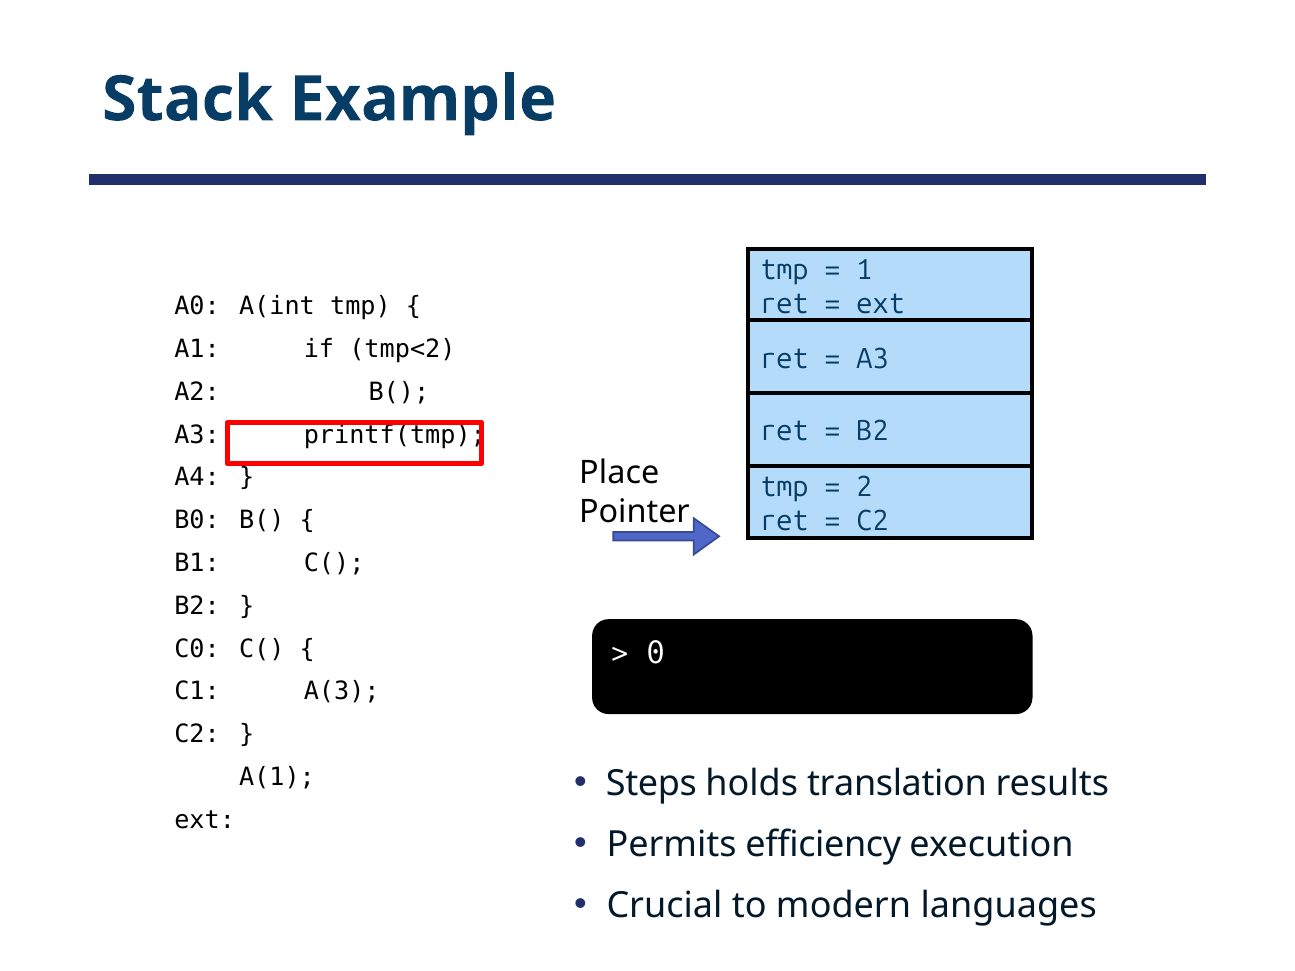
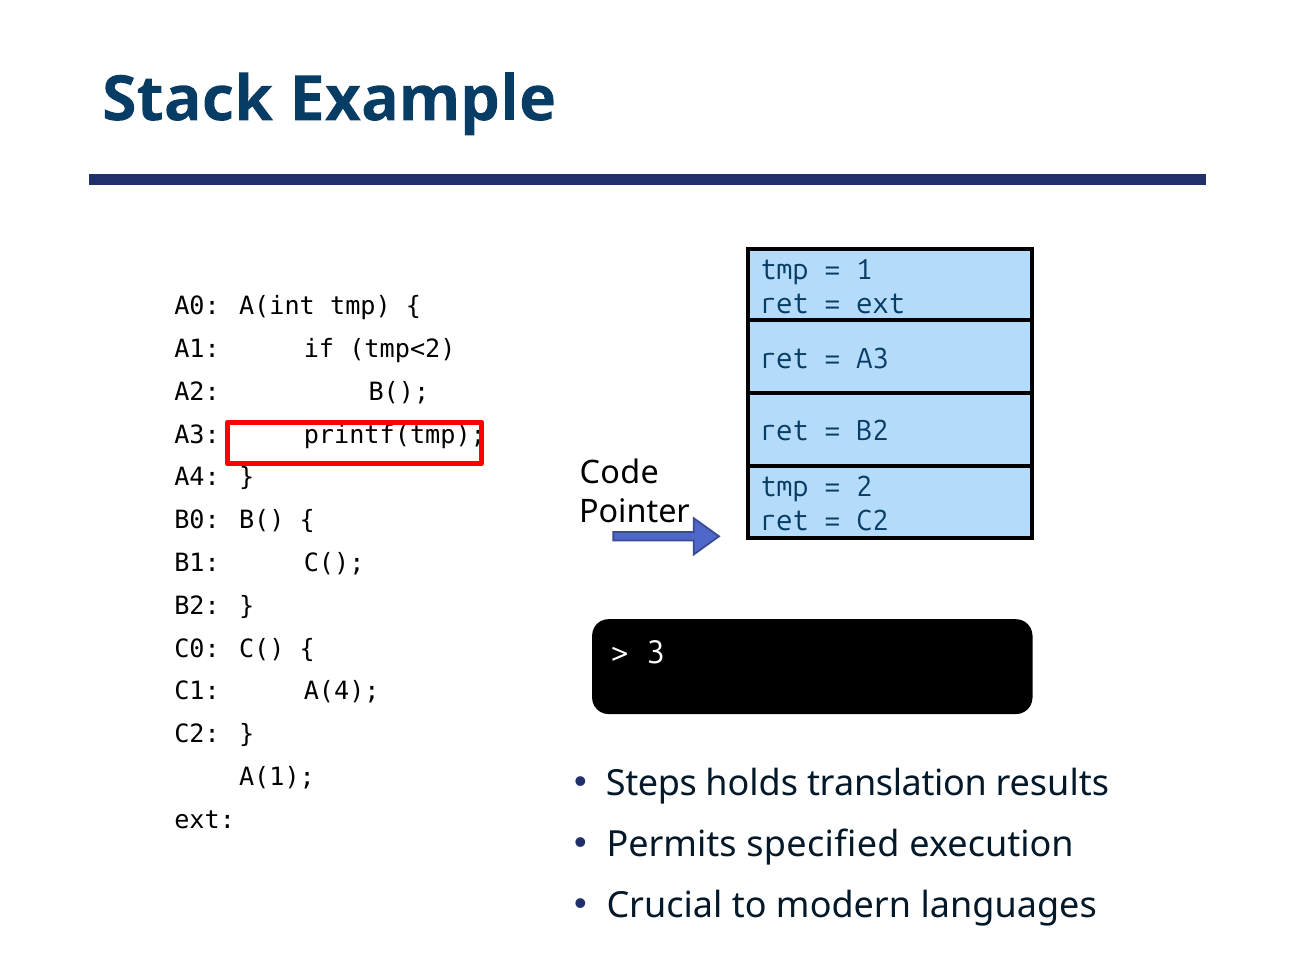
Place: Place -> Code (619, 473)
0: 0 -> 3 (656, 653)
A(3: A(3 -> A(4 (342, 692)
efficiency: efficiency -> specified (823, 845)
